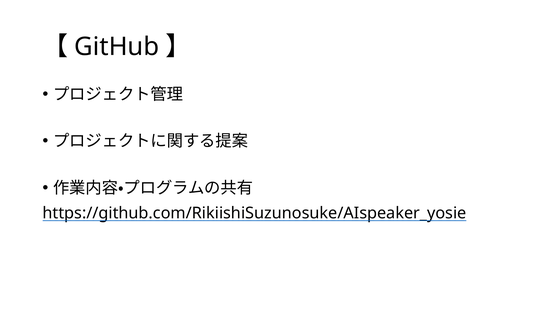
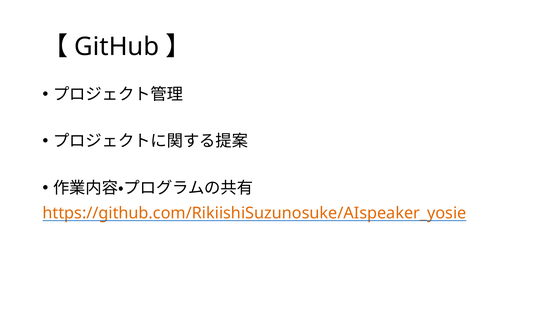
https://github.com/RikiishiSuzunosuke/AIspeaker_yosie colour: black -> orange (254, 213)
